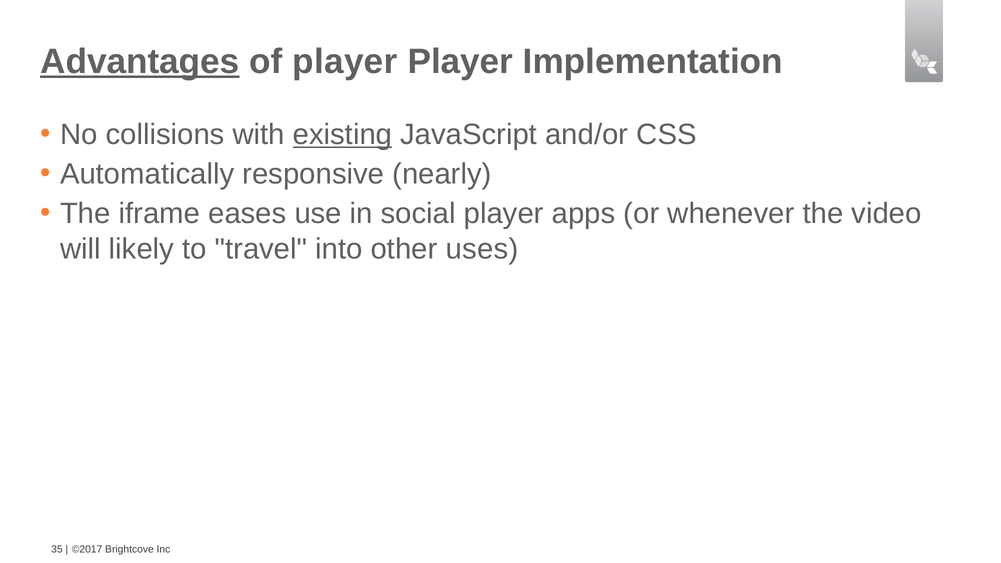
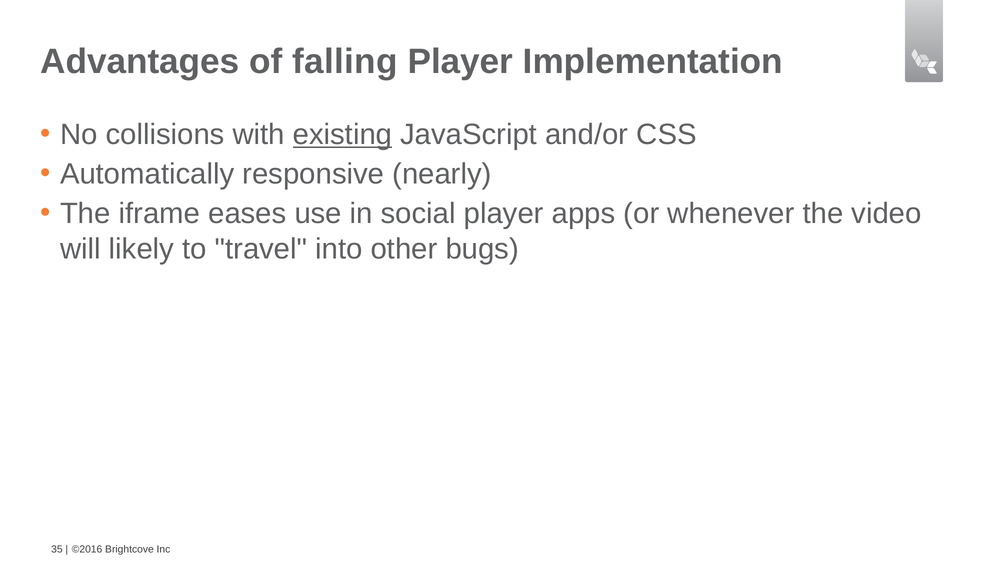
Advantages underline: present -> none (140, 62)
of player: player -> falling (345, 62)
uses: uses -> bugs (482, 249)
©2017: ©2017 -> ©2016 (87, 550)
